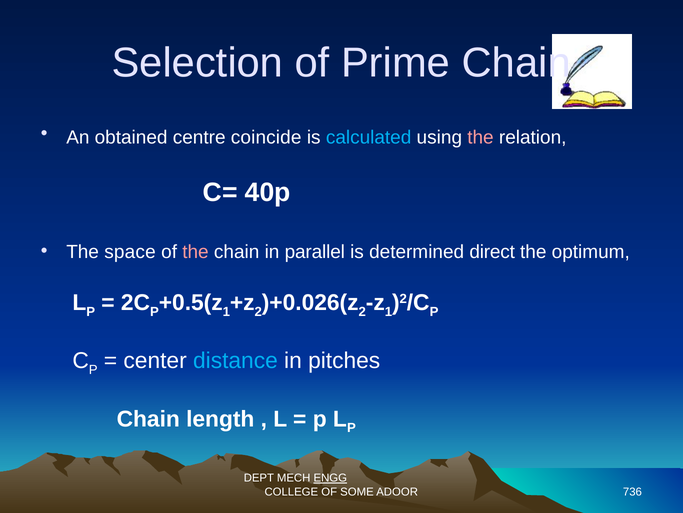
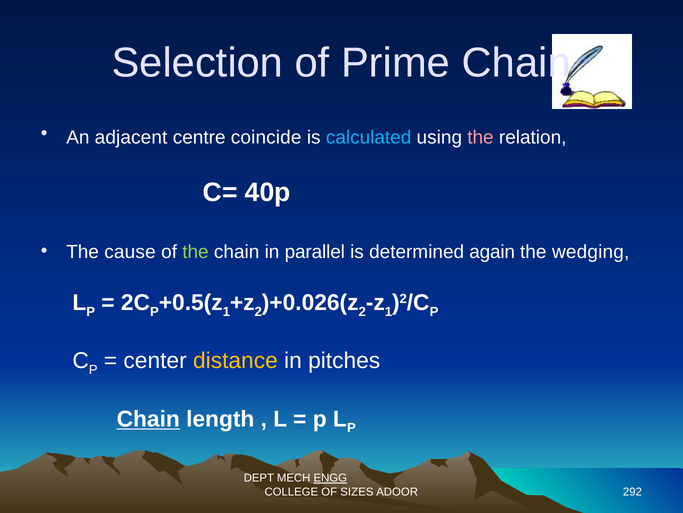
obtained: obtained -> adjacent (131, 137)
space: space -> cause (130, 251)
the colour: pink -> light green (195, 251)
direct: direct -> again (492, 251)
optimum: optimum -> wedging (591, 251)
distance colour: light blue -> yellow (235, 360)
Chain underline: none -> present (148, 419)
SOME: SOME -> SIZES (357, 491)
736: 736 -> 292 (632, 491)
